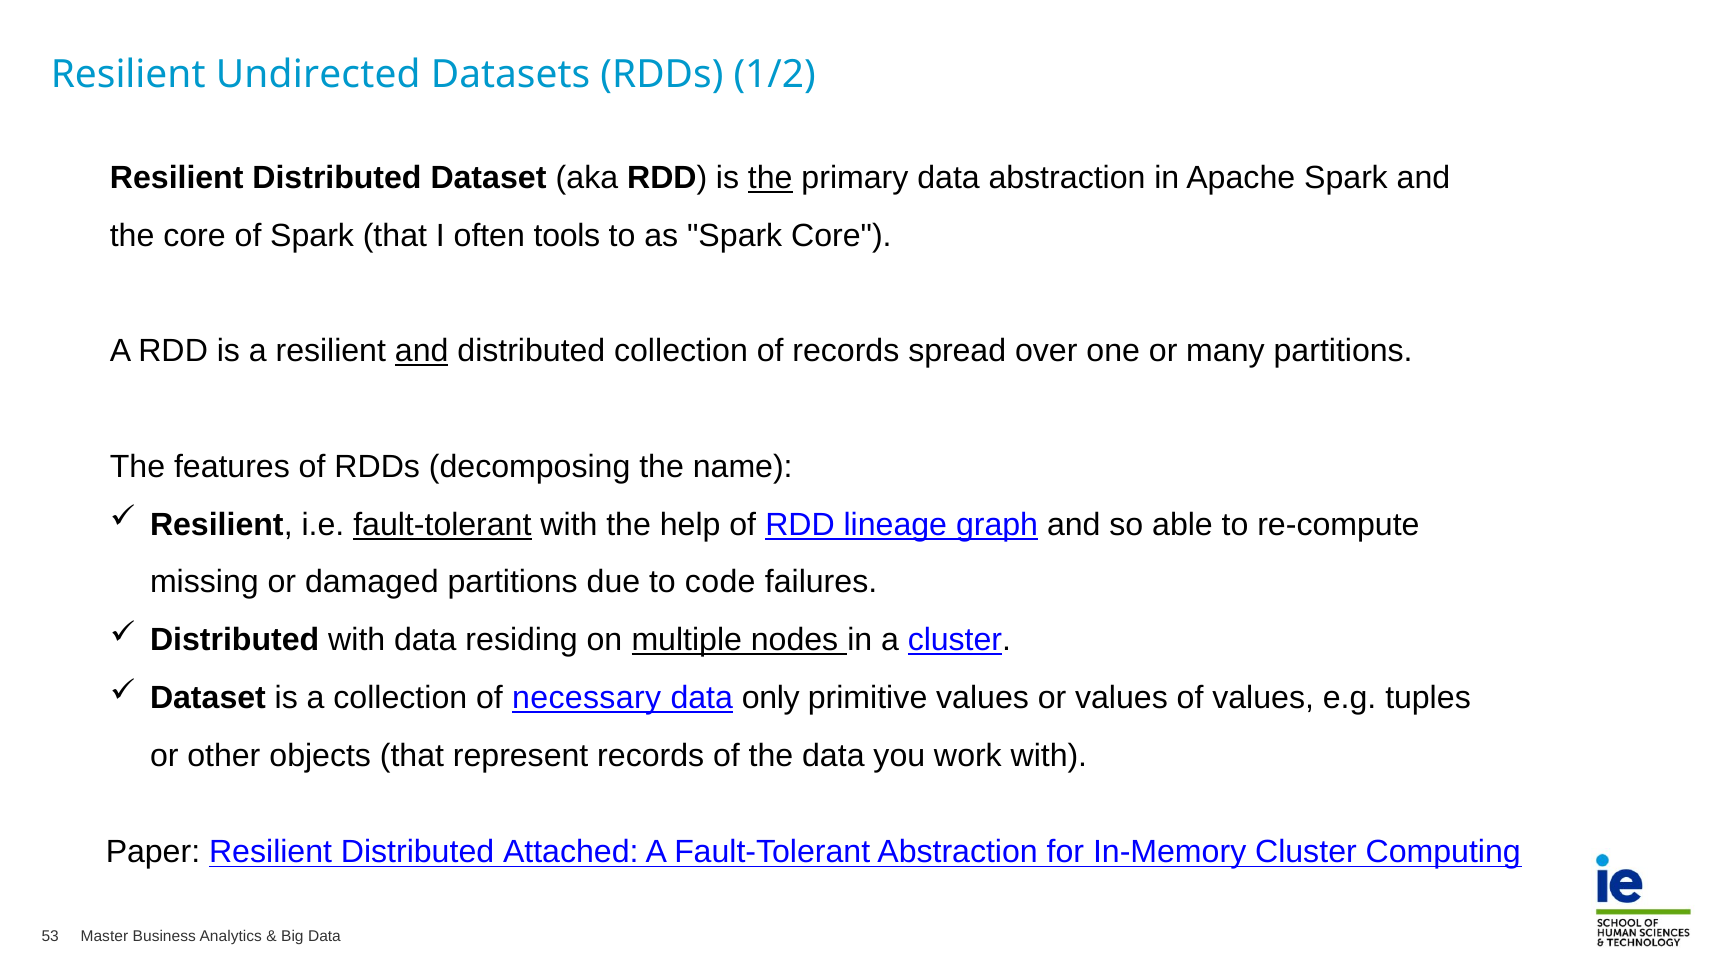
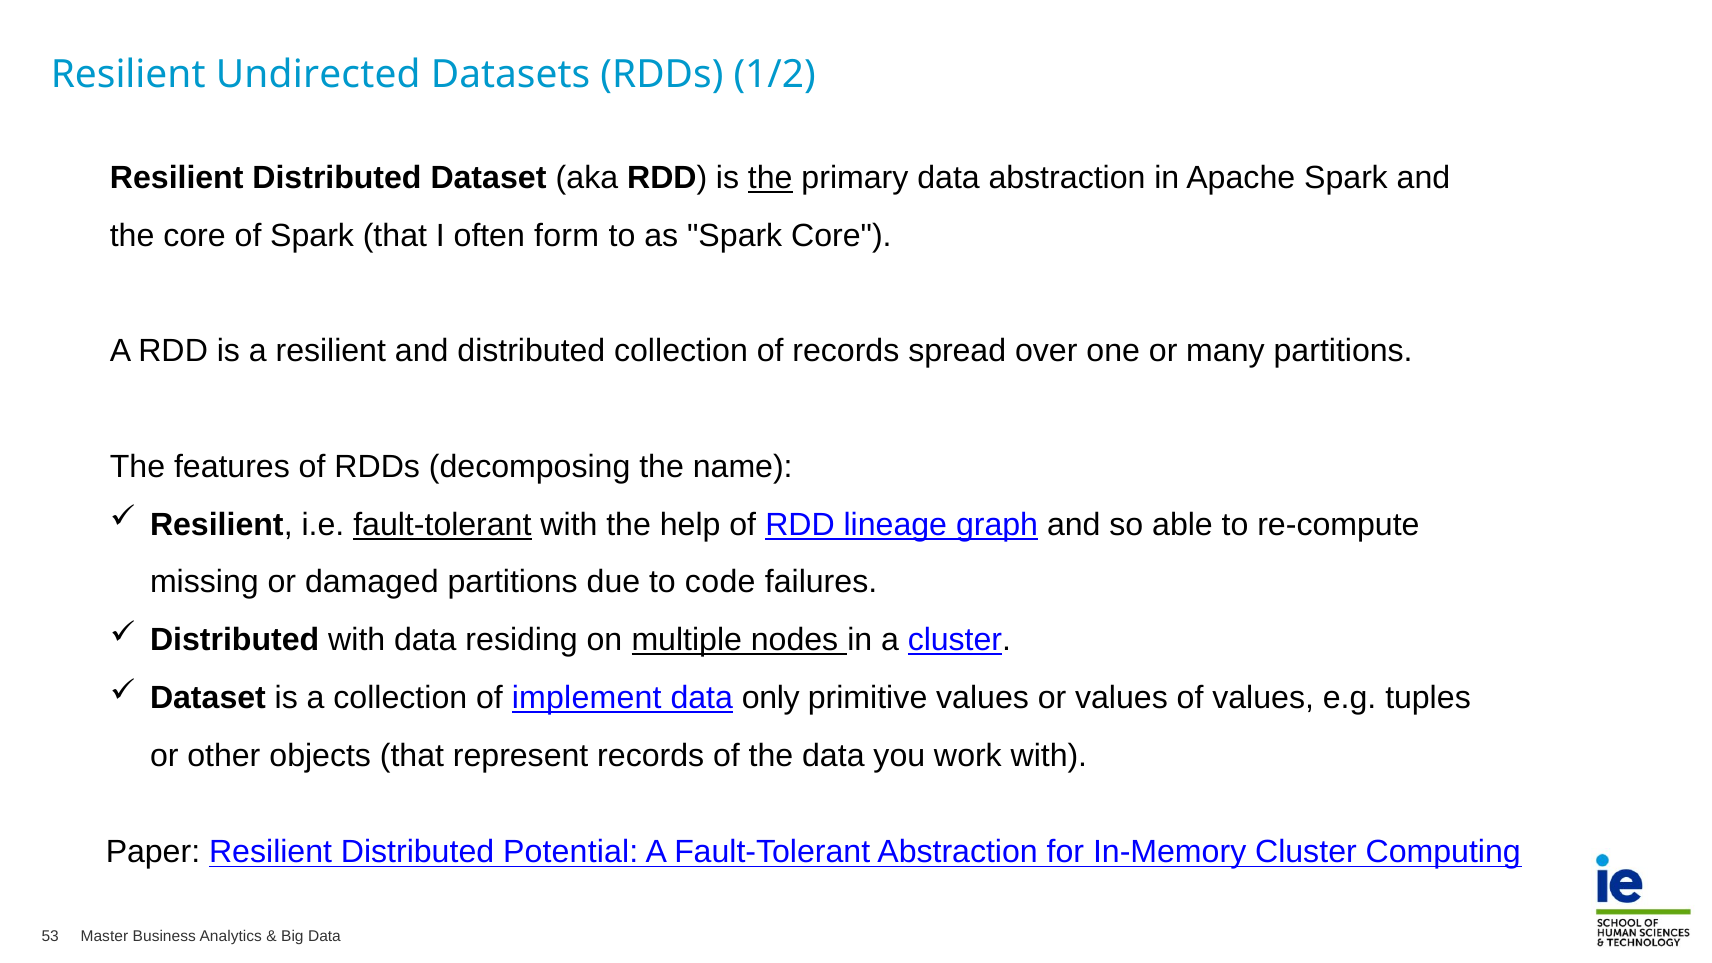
tools: tools -> form (567, 236)
and underline: present -> none (422, 351)
necessary: necessary -> implement (587, 698)
Attached: Attached -> Potential (571, 852)
